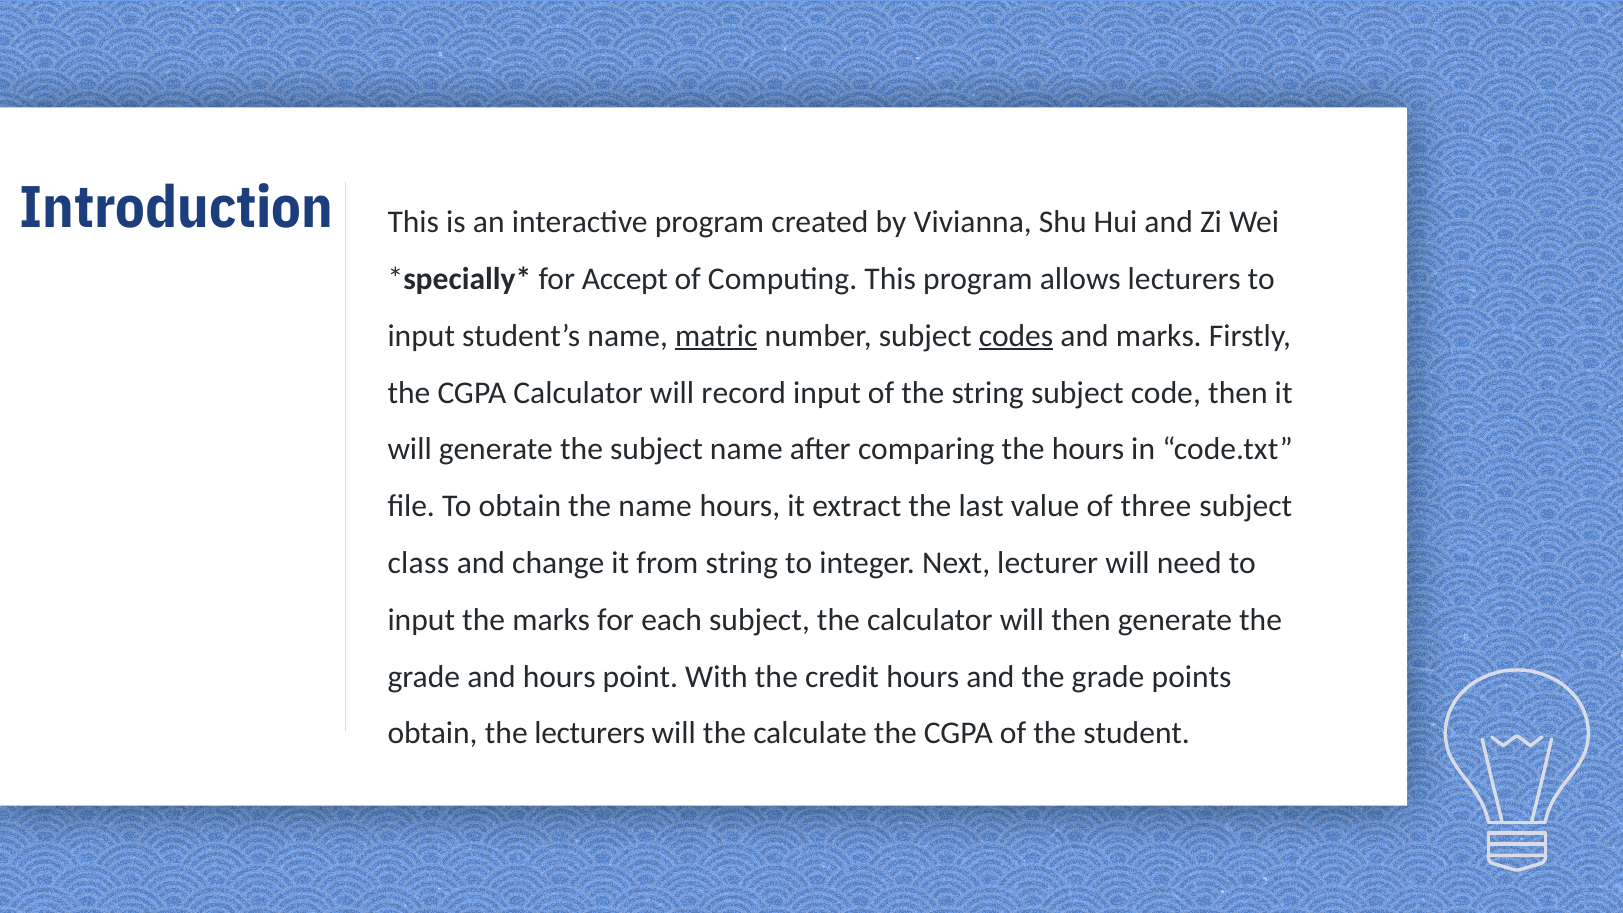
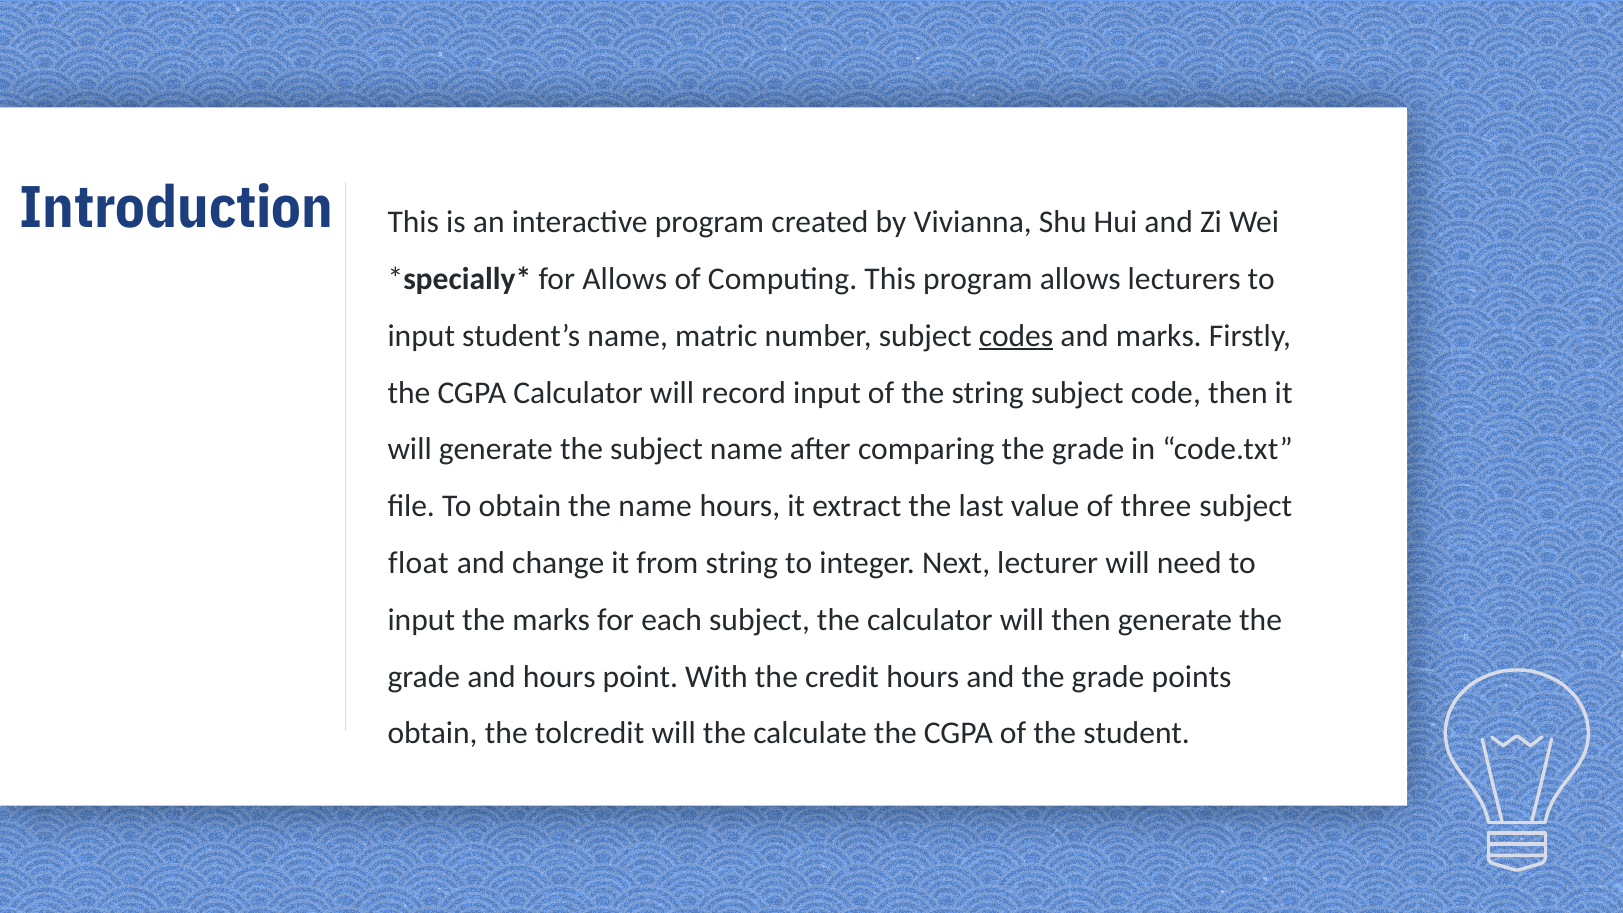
for Accept: Accept -> Allows (625, 279)
matric underline: present -> none (716, 336)
comparing the hours: hours -> grade (1088, 449)
class: class -> float (418, 563)
the lecturers: lecturers -> tolcredit (590, 733)
